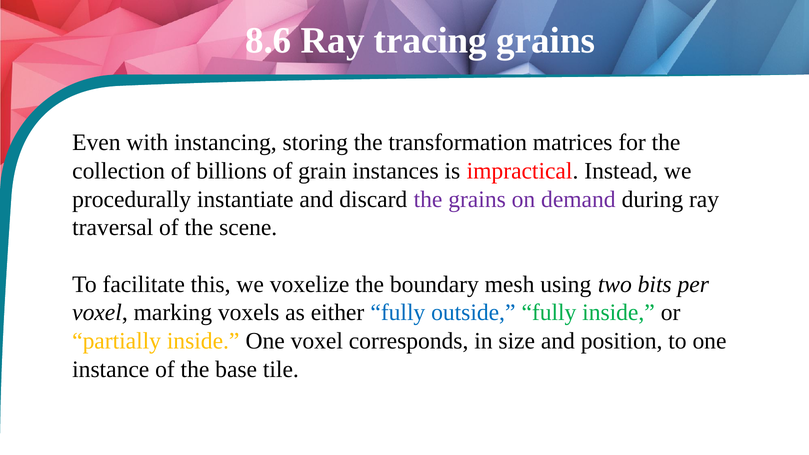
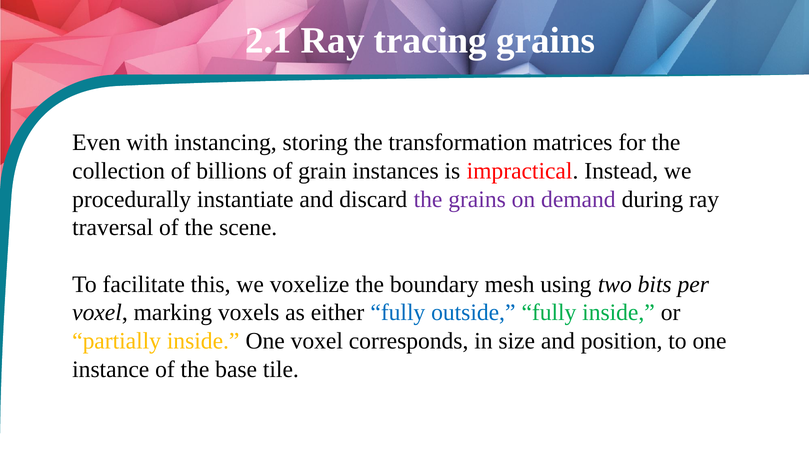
8.6: 8.6 -> 2.1 (268, 41)
